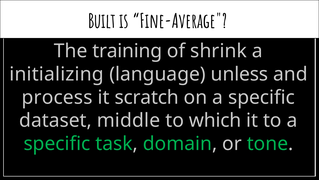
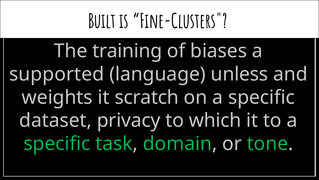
Fine-Average: Fine-Average -> Fine-Clusters (180, 22)
shrink: shrink -> biases (219, 51)
initializing: initializing -> supported (57, 74)
process: process -> weights (57, 97)
middle: middle -> privacy (129, 120)
